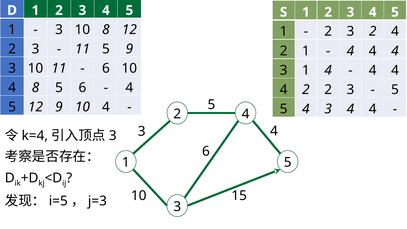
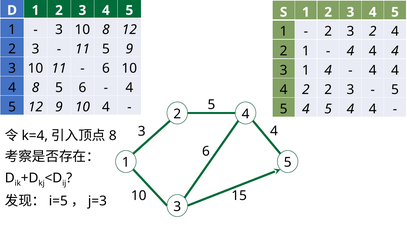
5 4 3: 3 -> 5 (328, 109)
3: 3 -> 8 (113, 136)
